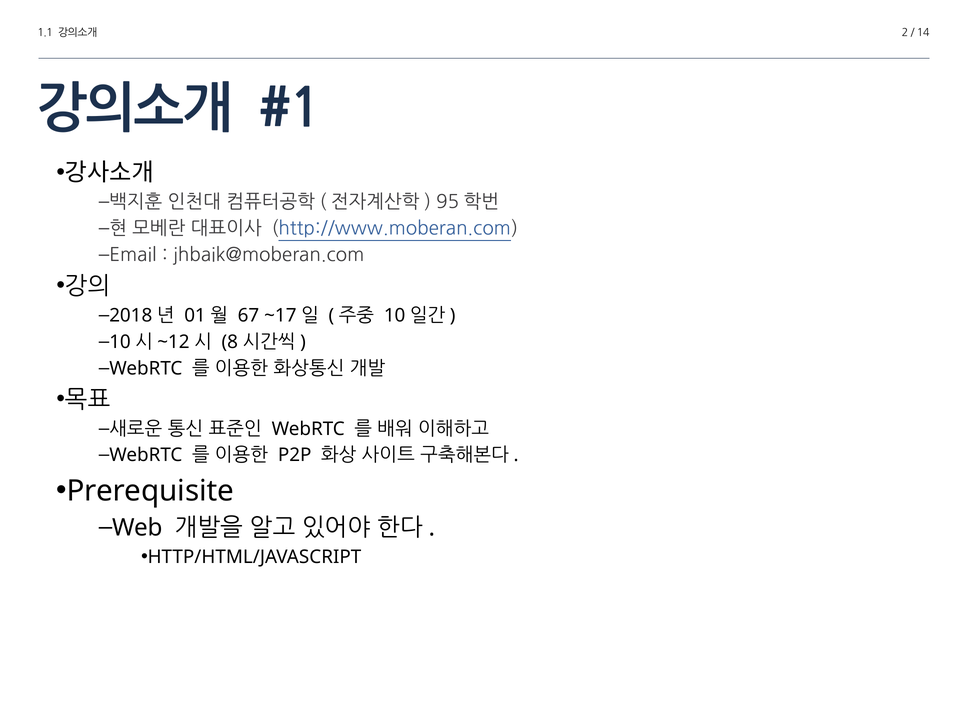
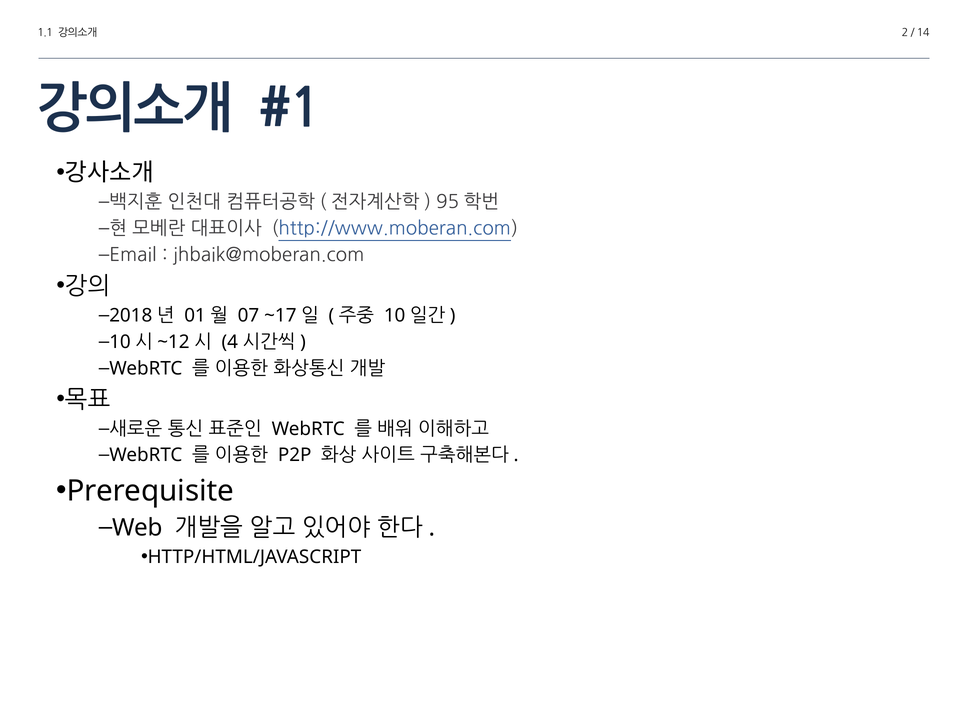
67: 67 -> 07 (248, 315)
8: 8 -> 4 (230, 342)
